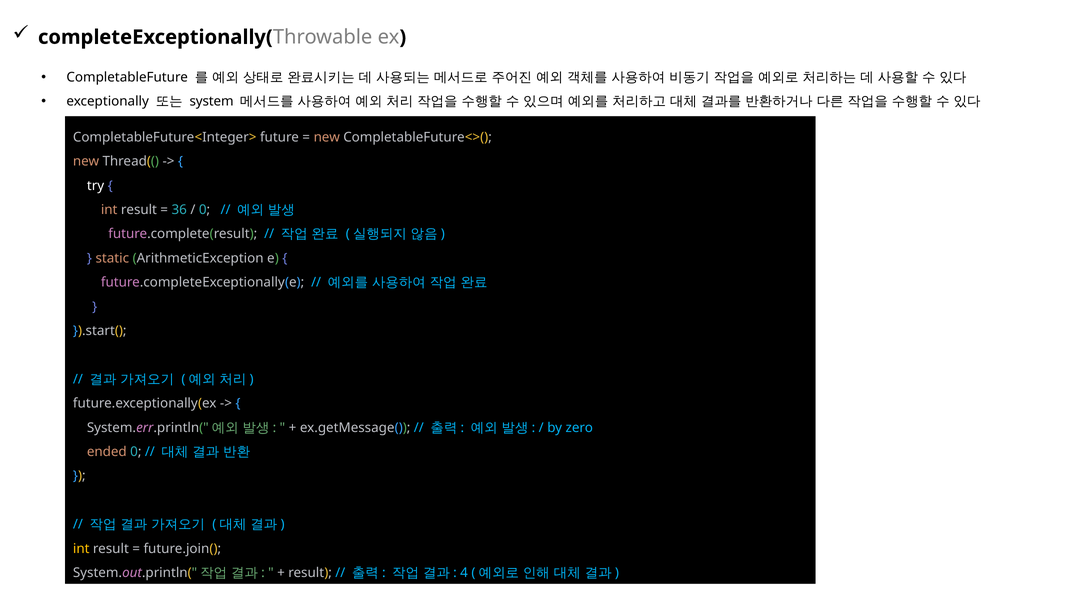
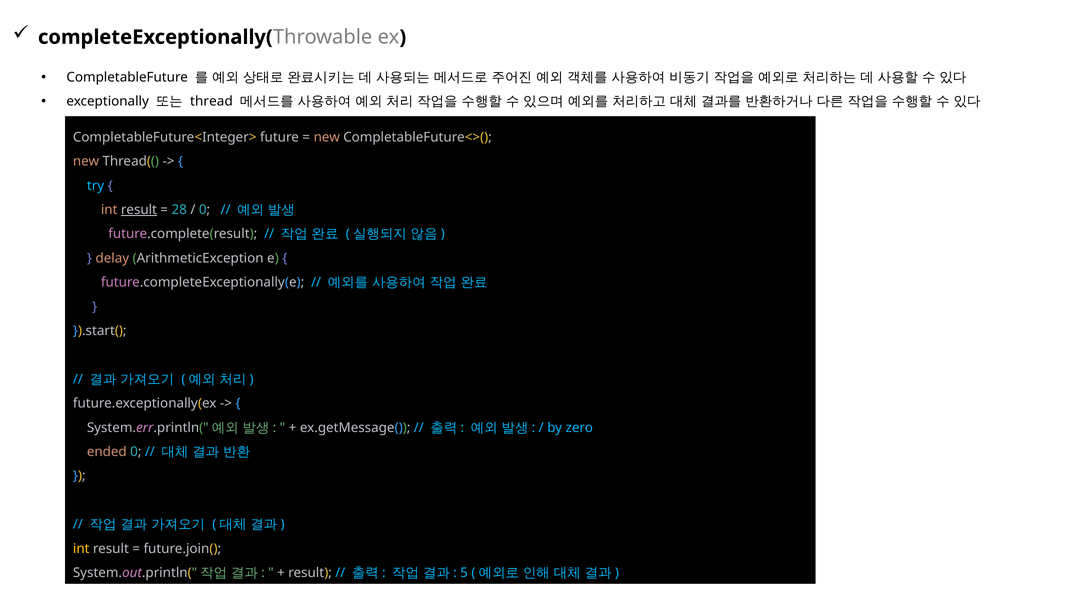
system: system -> thread (211, 102)
try colour: white -> light blue (96, 186)
result underline: none -> present (139, 210)
36: 36 -> 28 (179, 210)
static: static -> delay (112, 258)
4: 4 -> 5 (464, 573)
